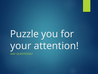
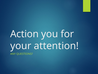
Puzzle: Puzzle -> Action (24, 34)
